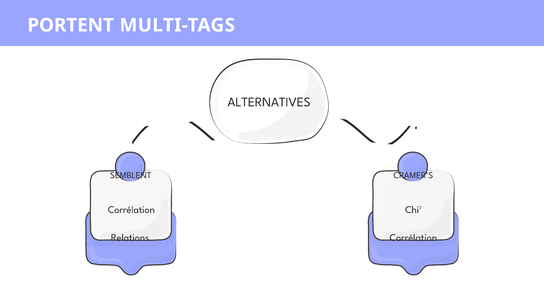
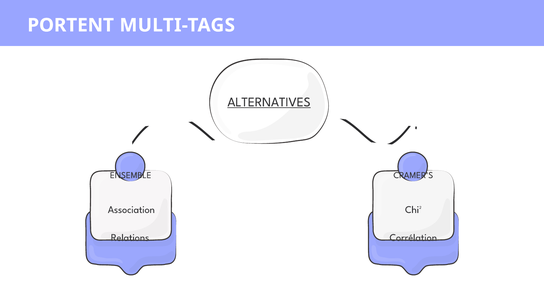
ALTERNATIVES underline: none -> present (269, 102)
SEMBLENT: SEMBLENT -> ENSEMBLE (131, 175)
Corrélation: Corrélation -> Association (131, 210)
